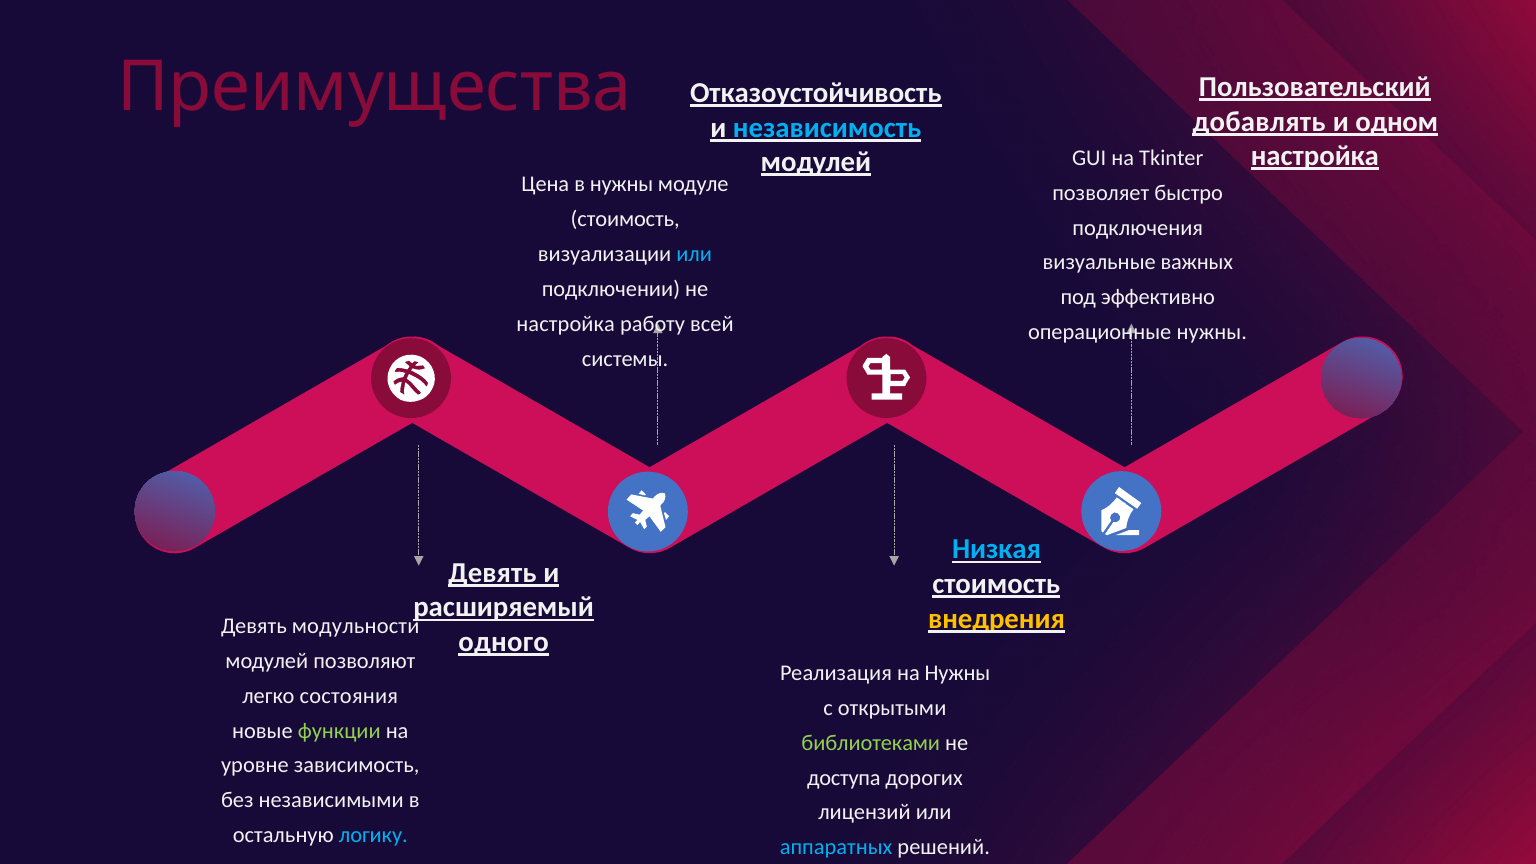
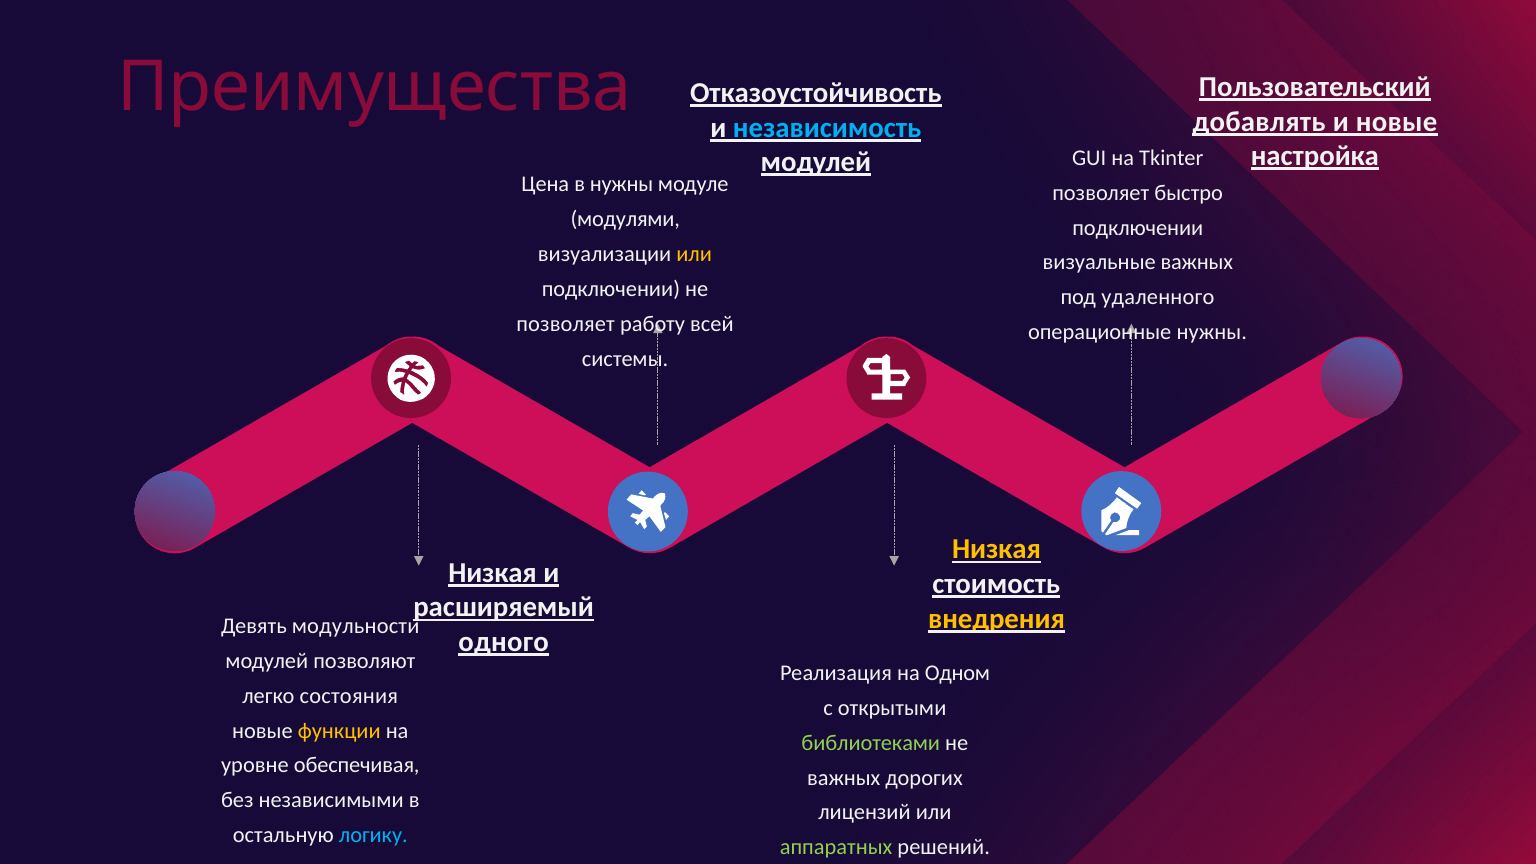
и одном: одном -> новые (1397, 122)
стоимость: стоимость -> модулями (625, 219)
подключения: подключения -> подключении (1138, 228)
или colour: light blue -> yellow (694, 254)
эффективно: эффективно -> удаленного (1158, 297)
настройка: настройка -> позволяет (566, 324)
Низкая colour: light blue -> yellow (996, 549)
Девять: Девять -> Низкая (493, 573)
на Нужны: Нужны -> Одном (957, 673)
функции colour: light green -> yellow (339, 731)
зависимость: зависимость -> обеспечивая (357, 766)
доступа: доступа -> важных (844, 778)
аппаратных colour: light blue -> light green (836, 847)
